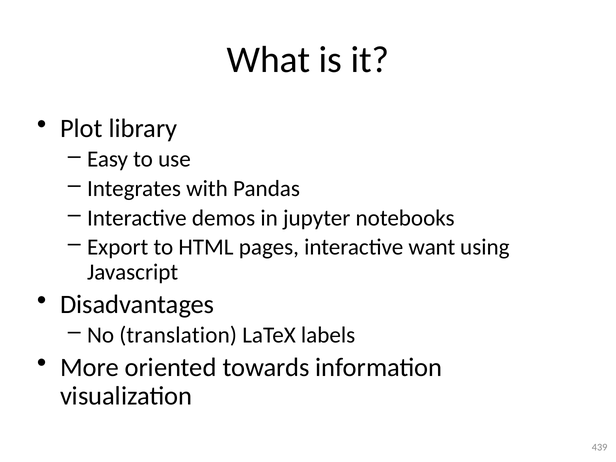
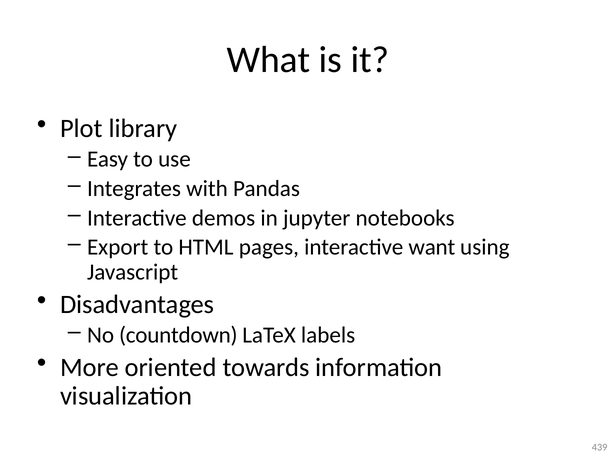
translation: translation -> countdown (178, 335)
